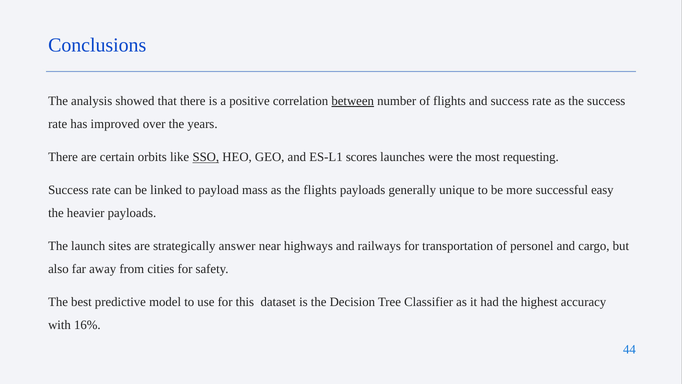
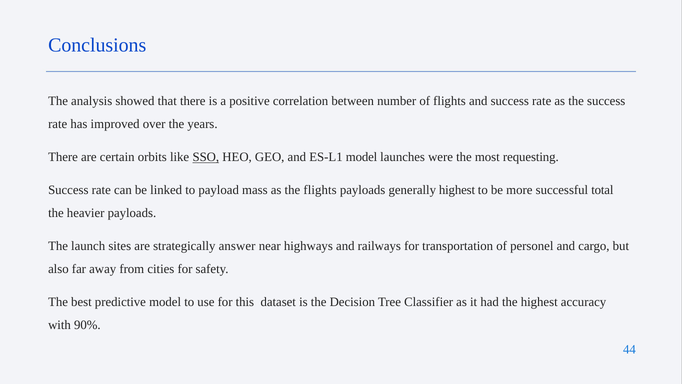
between underline: present -> none (353, 101)
ES-L1 scores: scores -> model (362, 157)
generally unique: unique -> highest (457, 190)
easy: easy -> total (602, 190)
16%: 16% -> 90% (87, 325)
